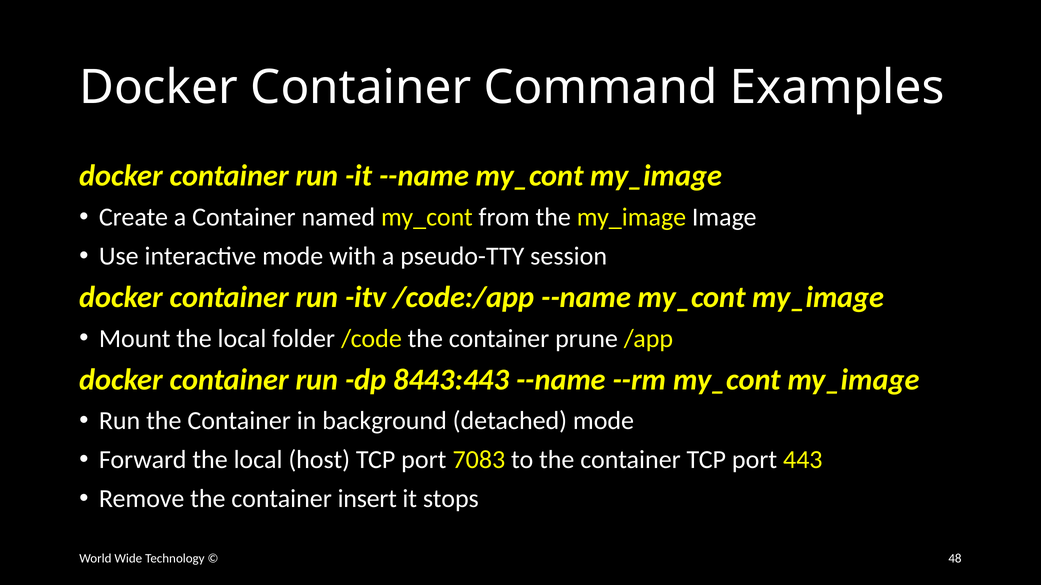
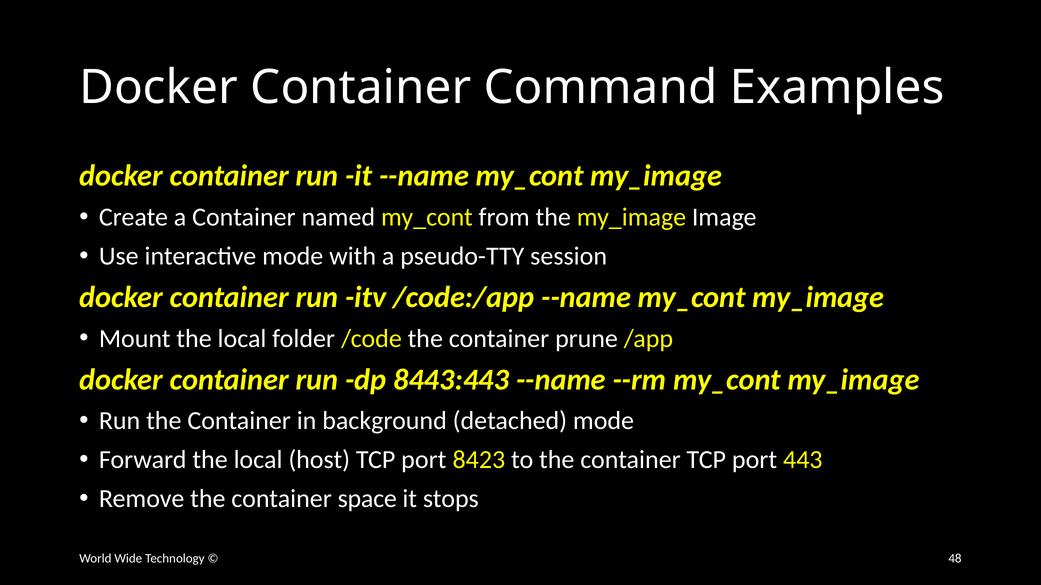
7083: 7083 -> 8423 (479, 460)
insert: insert -> space (367, 499)
